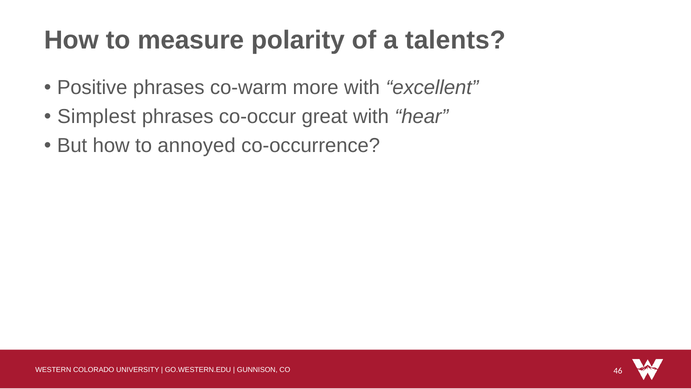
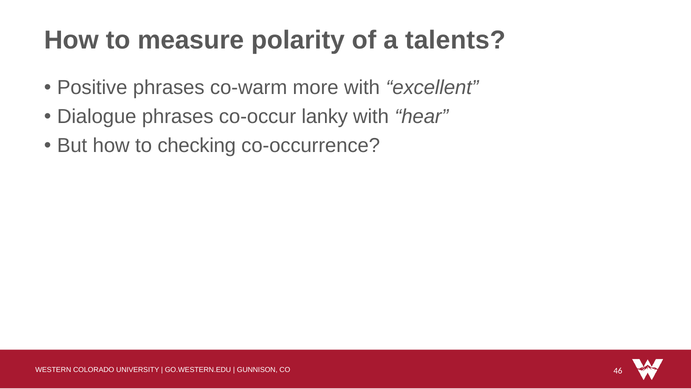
Simplest: Simplest -> Dialogue (97, 117)
great: great -> lanky (325, 117)
annoyed: annoyed -> checking (197, 146)
